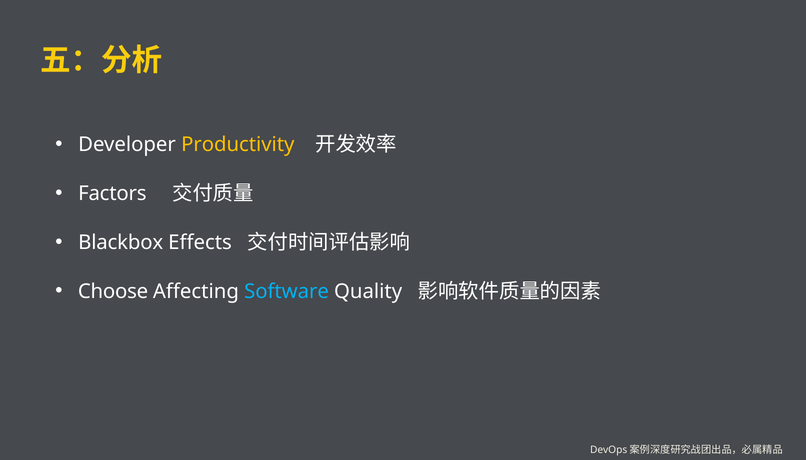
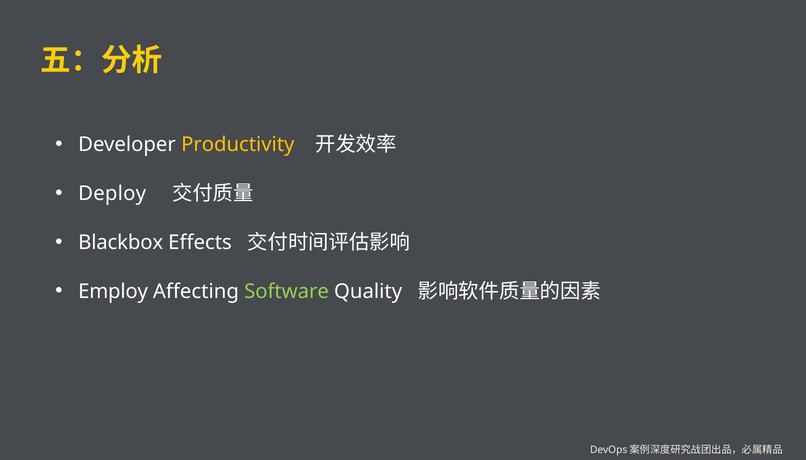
Factors: Factors -> Deploy (112, 193)
Choose: Choose -> Employ (113, 291)
Software colour: light blue -> light green (287, 291)
